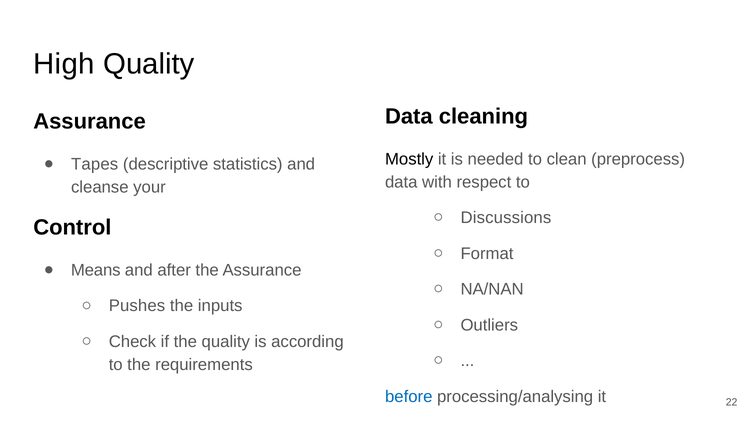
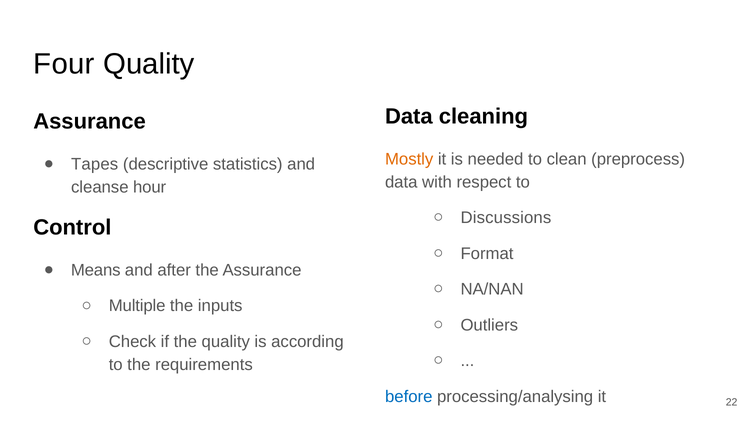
High: High -> Four (64, 64)
Mostly colour: black -> orange (409, 159)
your: your -> hour (150, 187)
Pushes: Pushes -> Multiple (137, 306)
